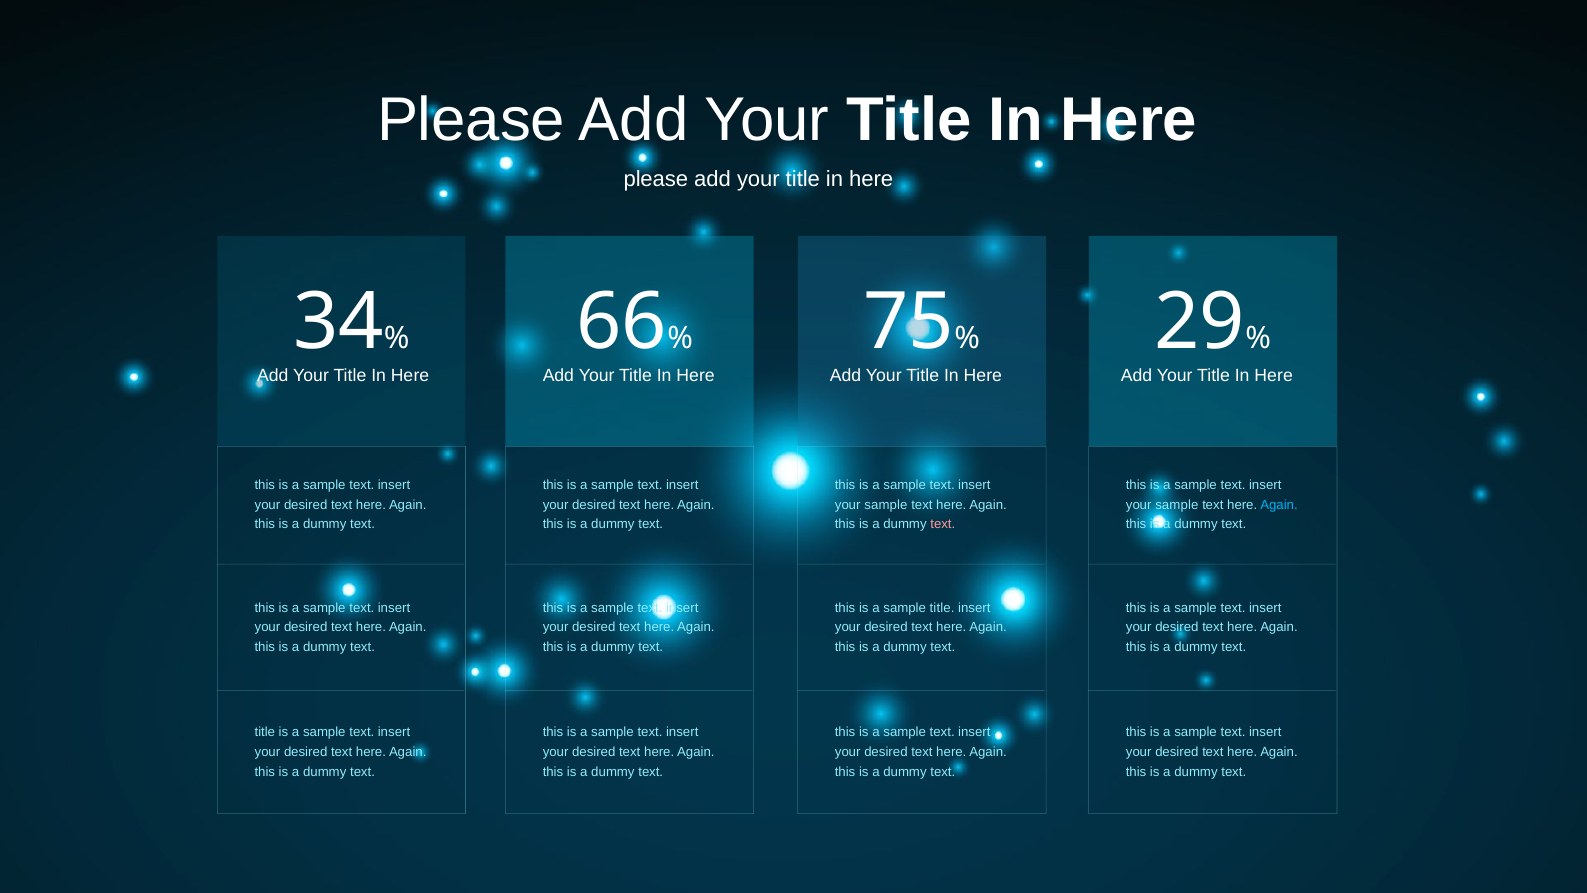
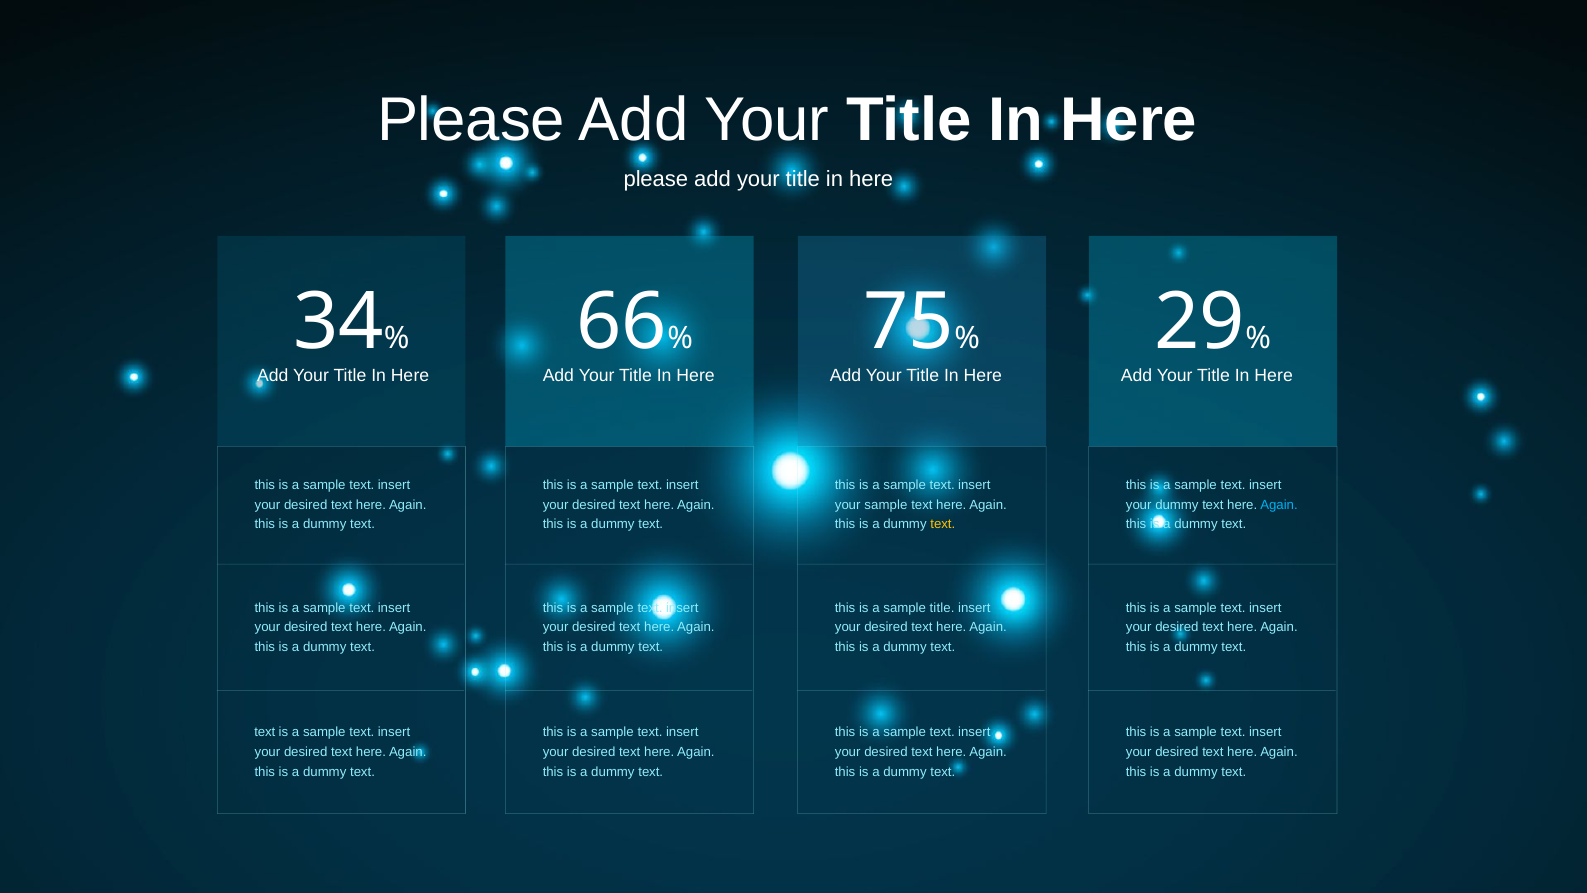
sample: sample -> dummy (1177, 504)
text colour: pink -> yellow (943, 524)
title: title -> text (265, 732)
